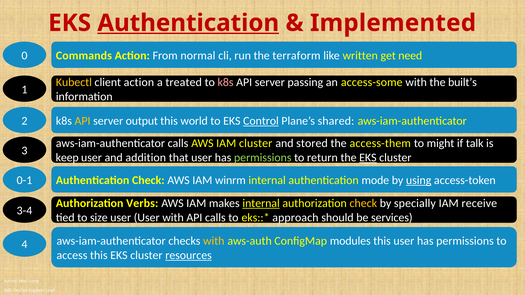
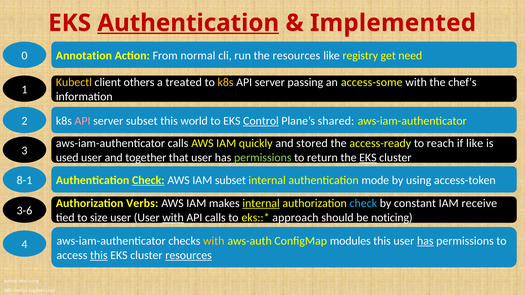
Commands: Commands -> Annotation (84, 56)
the terraform: terraform -> resources (296, 56)
written: written -> registry (360, 56)
client action: action -> others (139, 82)
k8s colour: pink -> yellow (226, 82)
built’s: built’s -> chef’s (462, 82)
API colour: yellow -> pink (83, 121)
server output: output -> subset (142, 121)
IAM cluster: cluster -> quickly (256, 144)
access-them: access-them -> access-ready (380, 144)
might: might -> reach (440, 144)
if talk: talk -> like (475, 144)
keep: keep -> used (67, 158)
addition: addition -> together (146, 158)
0-1: 0-1 -> 8-1 (24, 180)
Check underline: none -> present (148, 180)
IAM winrm: winrm -> subset (230, 180)
using underline: present -> none (419, 180)
check colour: yellow -> light blue (363, 204)
specially: specially -> constant (415, 204)
3-4: 3-4 -> 3-6 (24, 211)
with underline: none -> present (173, 218)
services: services -> noticing (392, 218)
has underline: none -> present (425, 241)
this underline: none -> present (99, 255)
